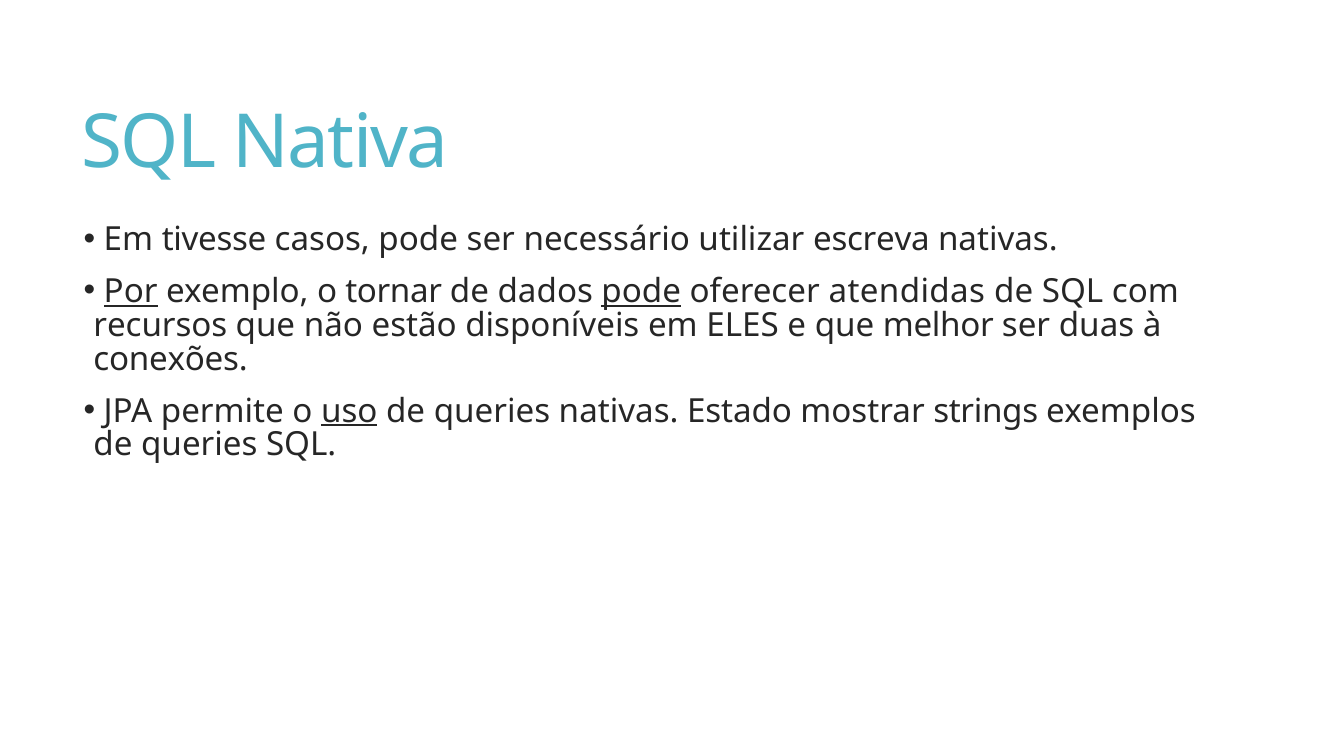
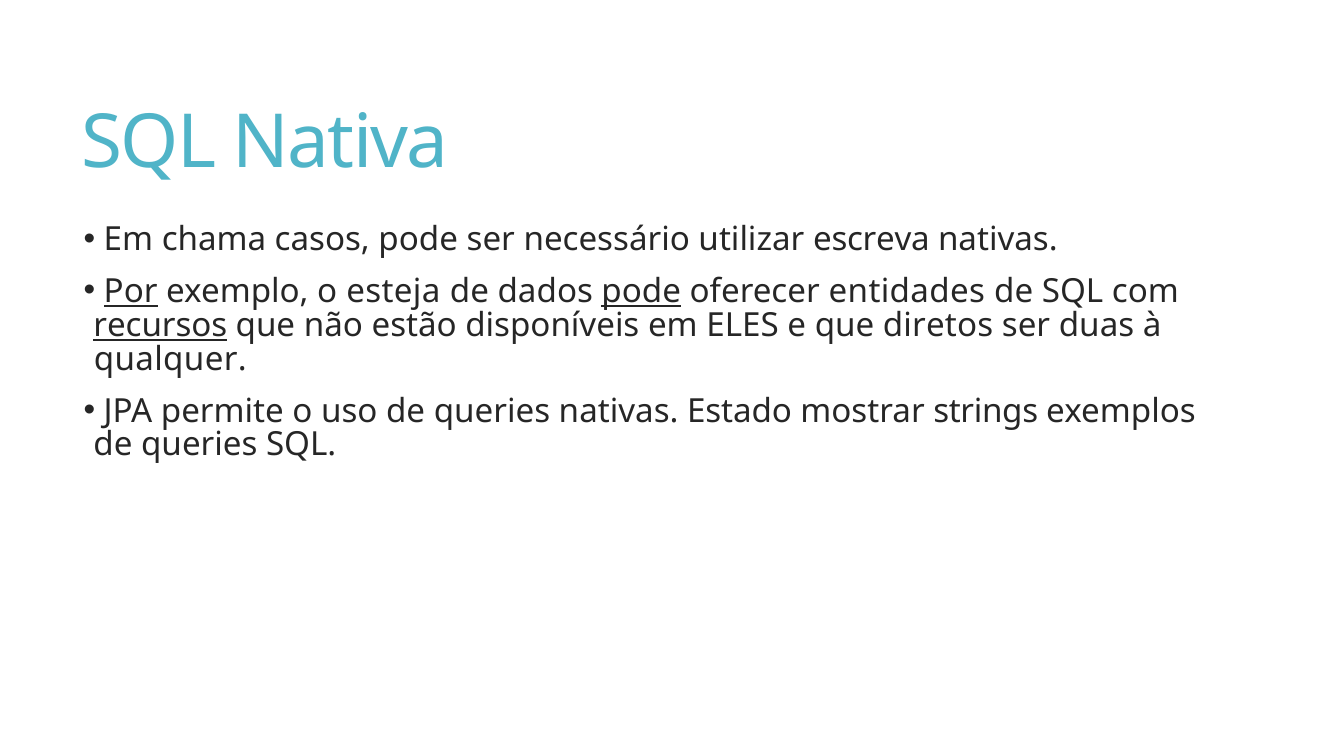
tivesse: tivesse -> chama (214, 240)
tornar: tornar -> esteja (393, 292)
atendidas: atendidas -> entidades (907, 292)
recursos underline: none -> present (160, 325)
melhor: melhor -> diretos (938, 325)
conexões: conexões -> qualquer (170, 359)
uso underline: present -> none (349, 411)
